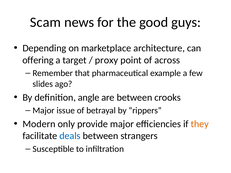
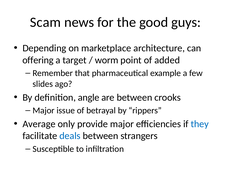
proxy: proxy -> worm (107, 60)
across: across -> added (167, 60)
Modern: Modern -> Average (39, 124)
they colour: orange -> blue (200, 124)
